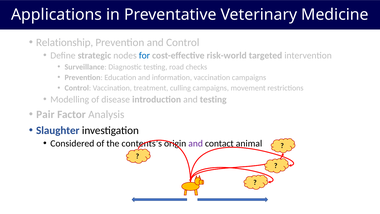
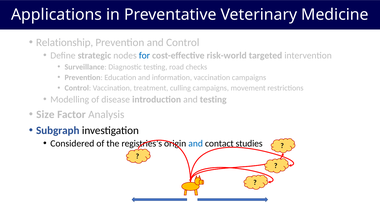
Pair: Pair -> Size (45, 114)
Slaughter: Slaughter -> Subgraph (58, 130)
contents’s: contents’s -> registries’s (142, 143)
and colour: purple -> blue (196, 143)
animal: animal -> studies (249, 143)
